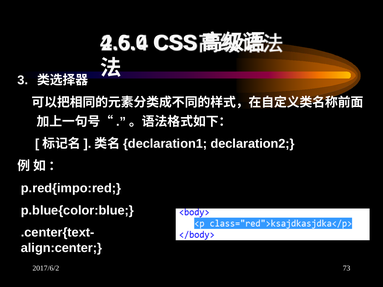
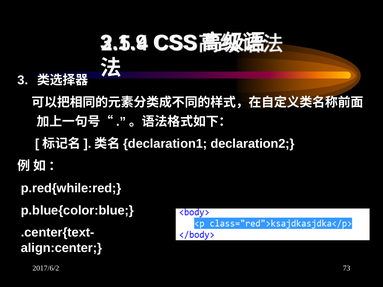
4.6.0: 4.6.0 -> 3.1.9 (124, 43)
p.red{impo:red: p.red{impo:red -> p.red{while:red (71, 188)
